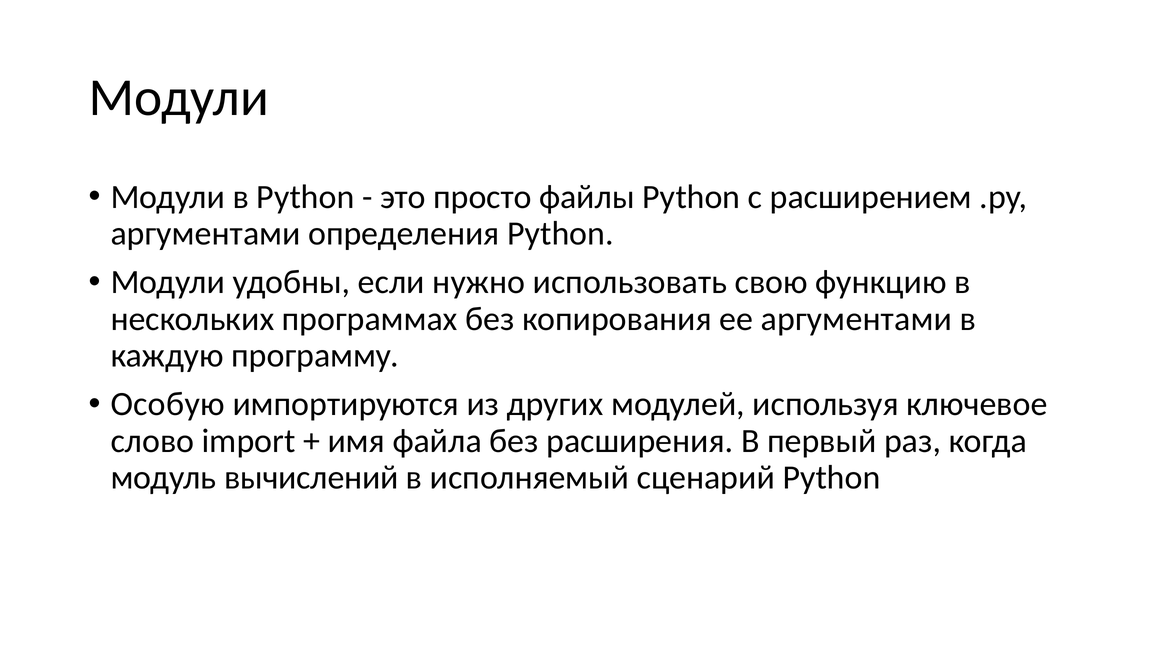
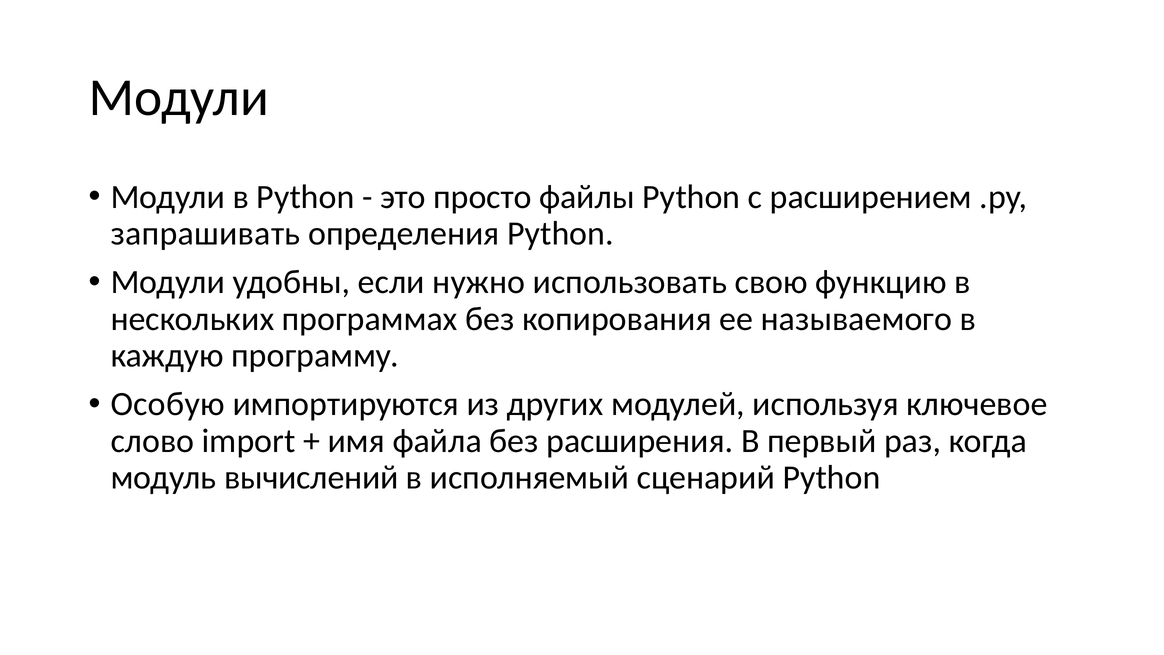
аргументами: аргументами -> запрашивать (205, 233)
ее аргументами: аргументами -> называемого (856, 319)
